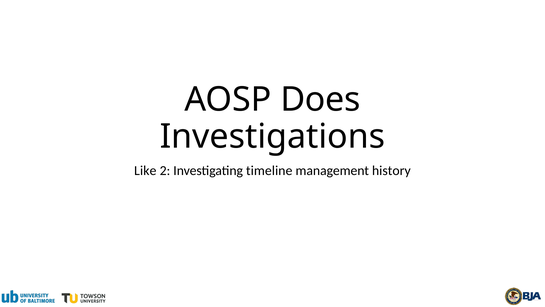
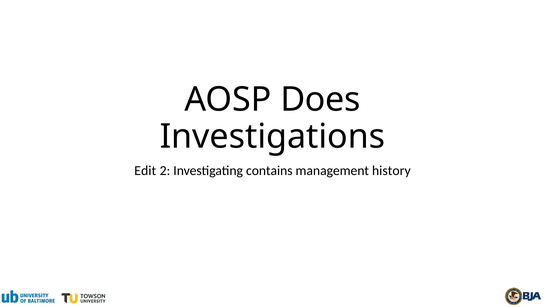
Like: Like -> Edit (145, 170)
timeline: timeline -> contains (269, 170)
